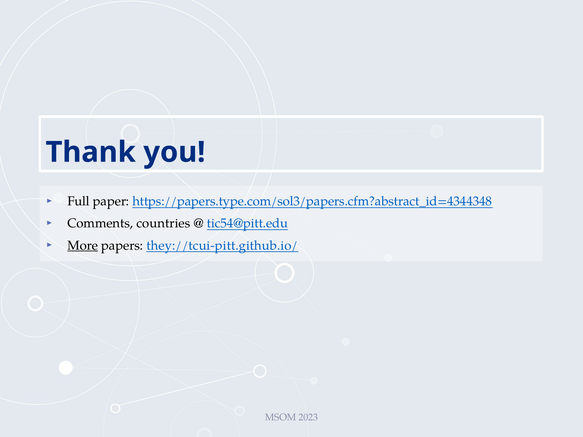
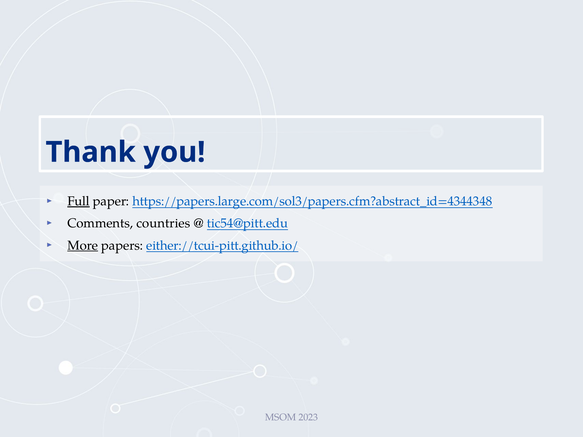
Full underline: none -> present (79, 201)
https://papers.type.com/sol3/papers.cfm?abstract_id=4344348: https://papers.type.com/sol3/papers.cfm?abstract_id=4344348 -> https://papers.large.com/sol3/papers.cfm?abstract_id=4344348 (312, 201)
they://tcui-pitt.github.io/: they://tcui-pitt.github.io/ -> either://tcui-pitt.github.io/ (222, 246)
